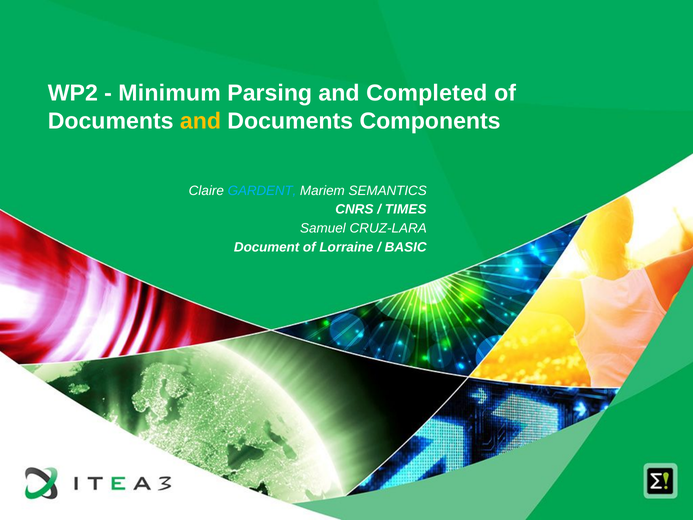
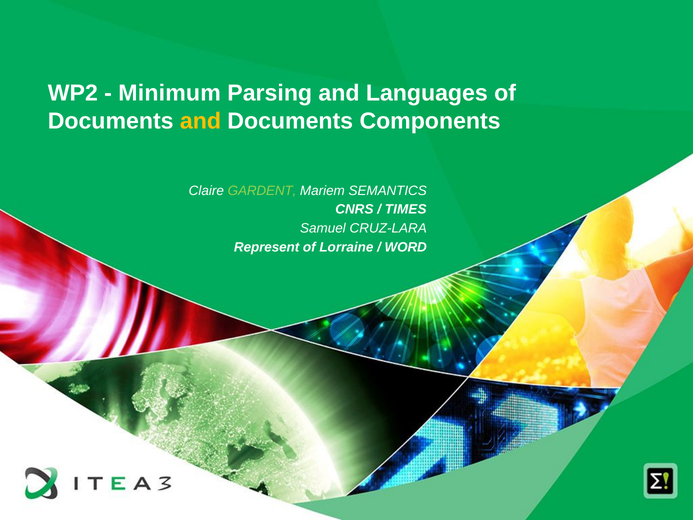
Completed: Completed -> Languages (427, 93)
GARDENT colour: light blue -> light green (262, 190)
Document: Document -> Represent (267, 247)
BASIC: BASIC -> WORD (406, 247)
